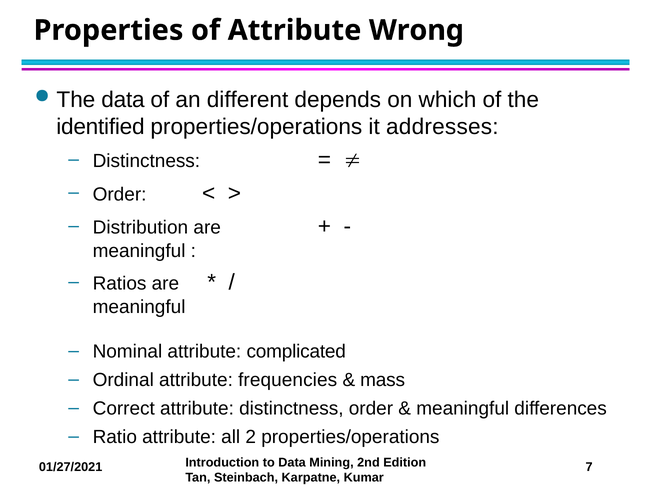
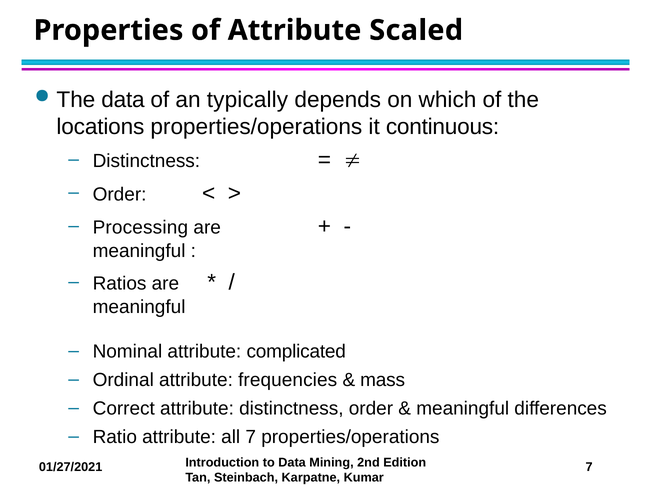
Wrong: Wrong -> Scaled (416, 30)
different: different -> typically (247, 100)
identified: identified -> locations (100, 127)
addresses: addresses -> continuous (443, 127)
Distribution: Distribution -> Processing (140, 228)
all 2: 2 -> 7 (251, 437)
